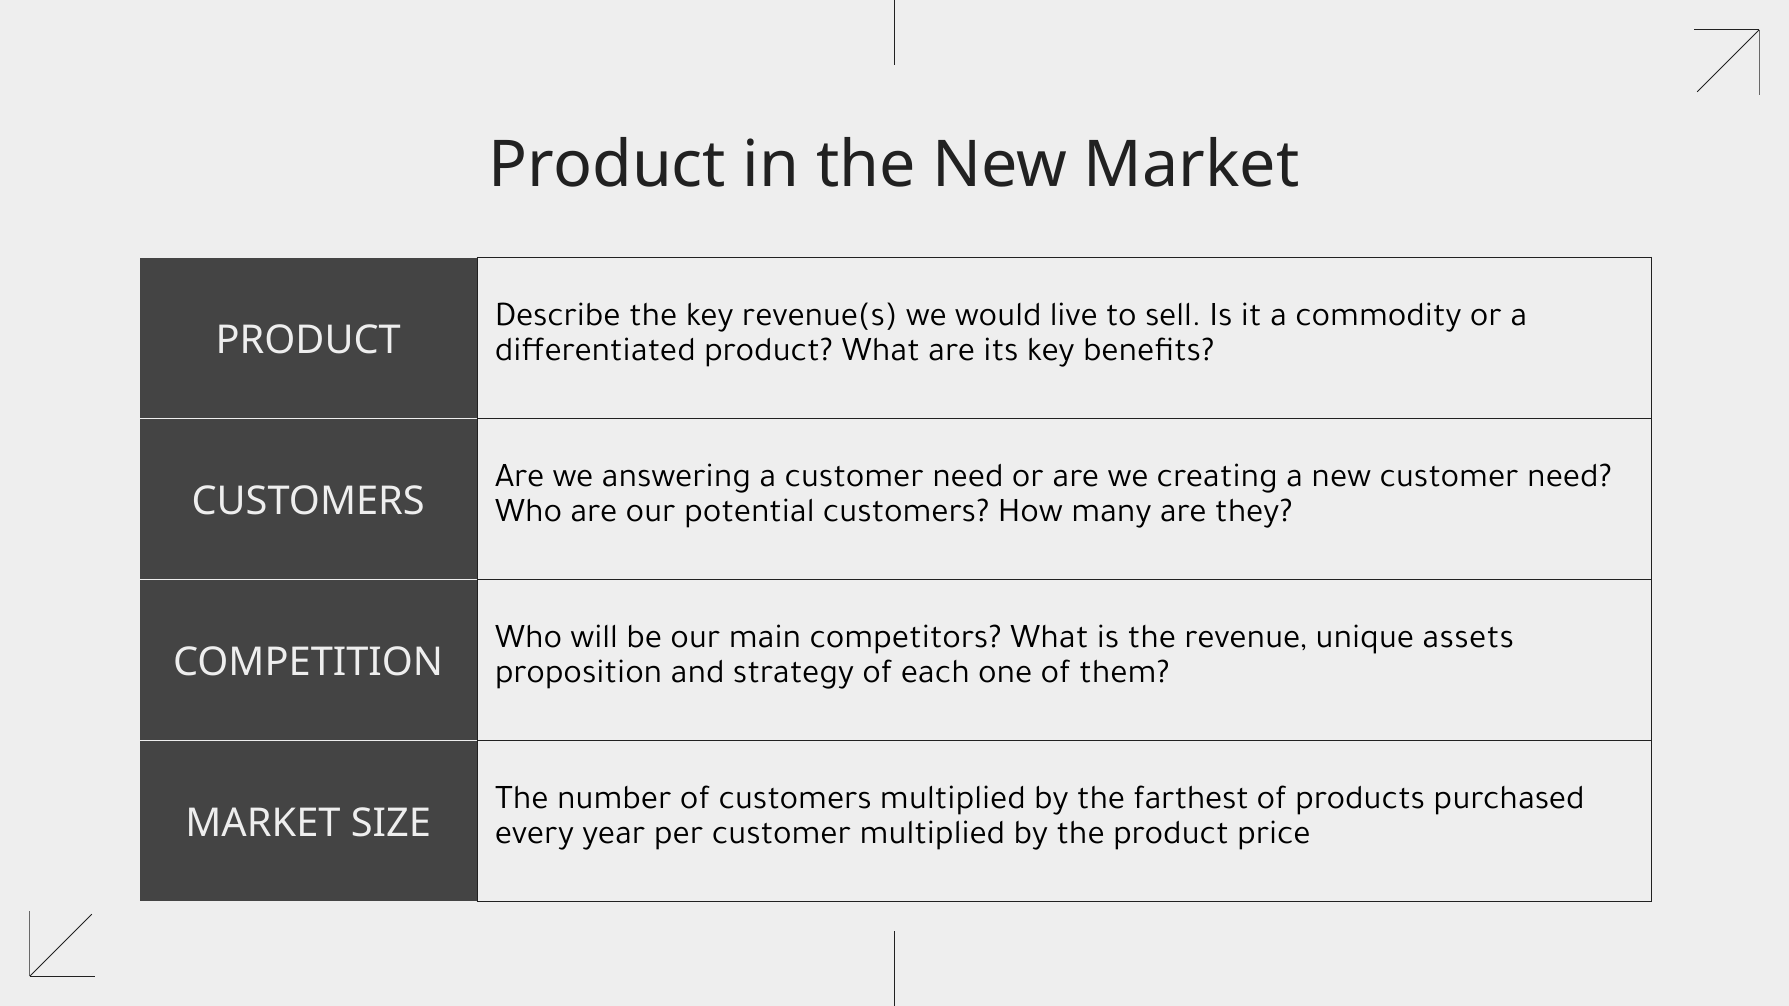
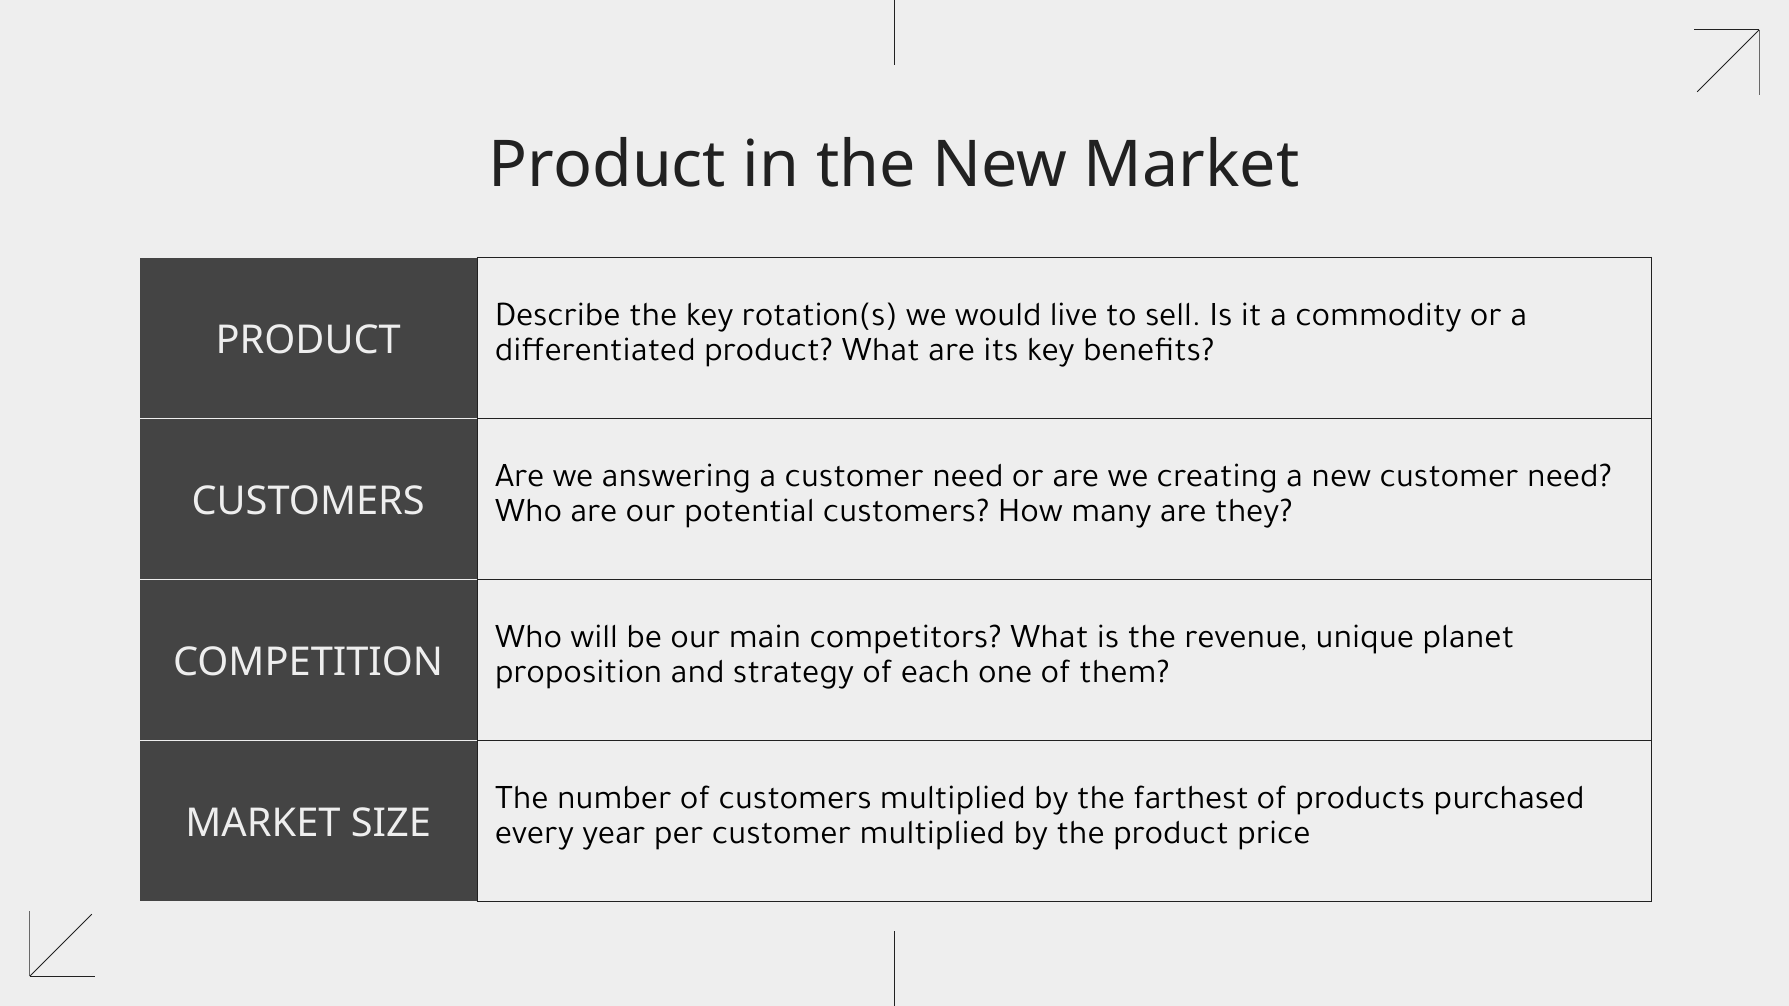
revenue(s: revenue(s -> rotation(s (820, 314)
assets: assets -> planet (1468, 636)
